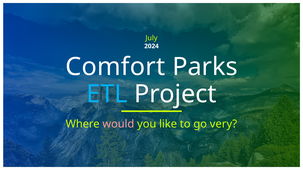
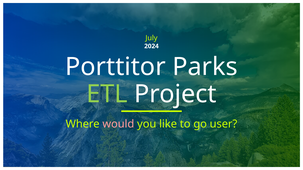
Comfort: Comfort -> Porttitor (115, 67)
ETL colour: light blue -> light green (107, 94)
very: very -> user (223, 124)
